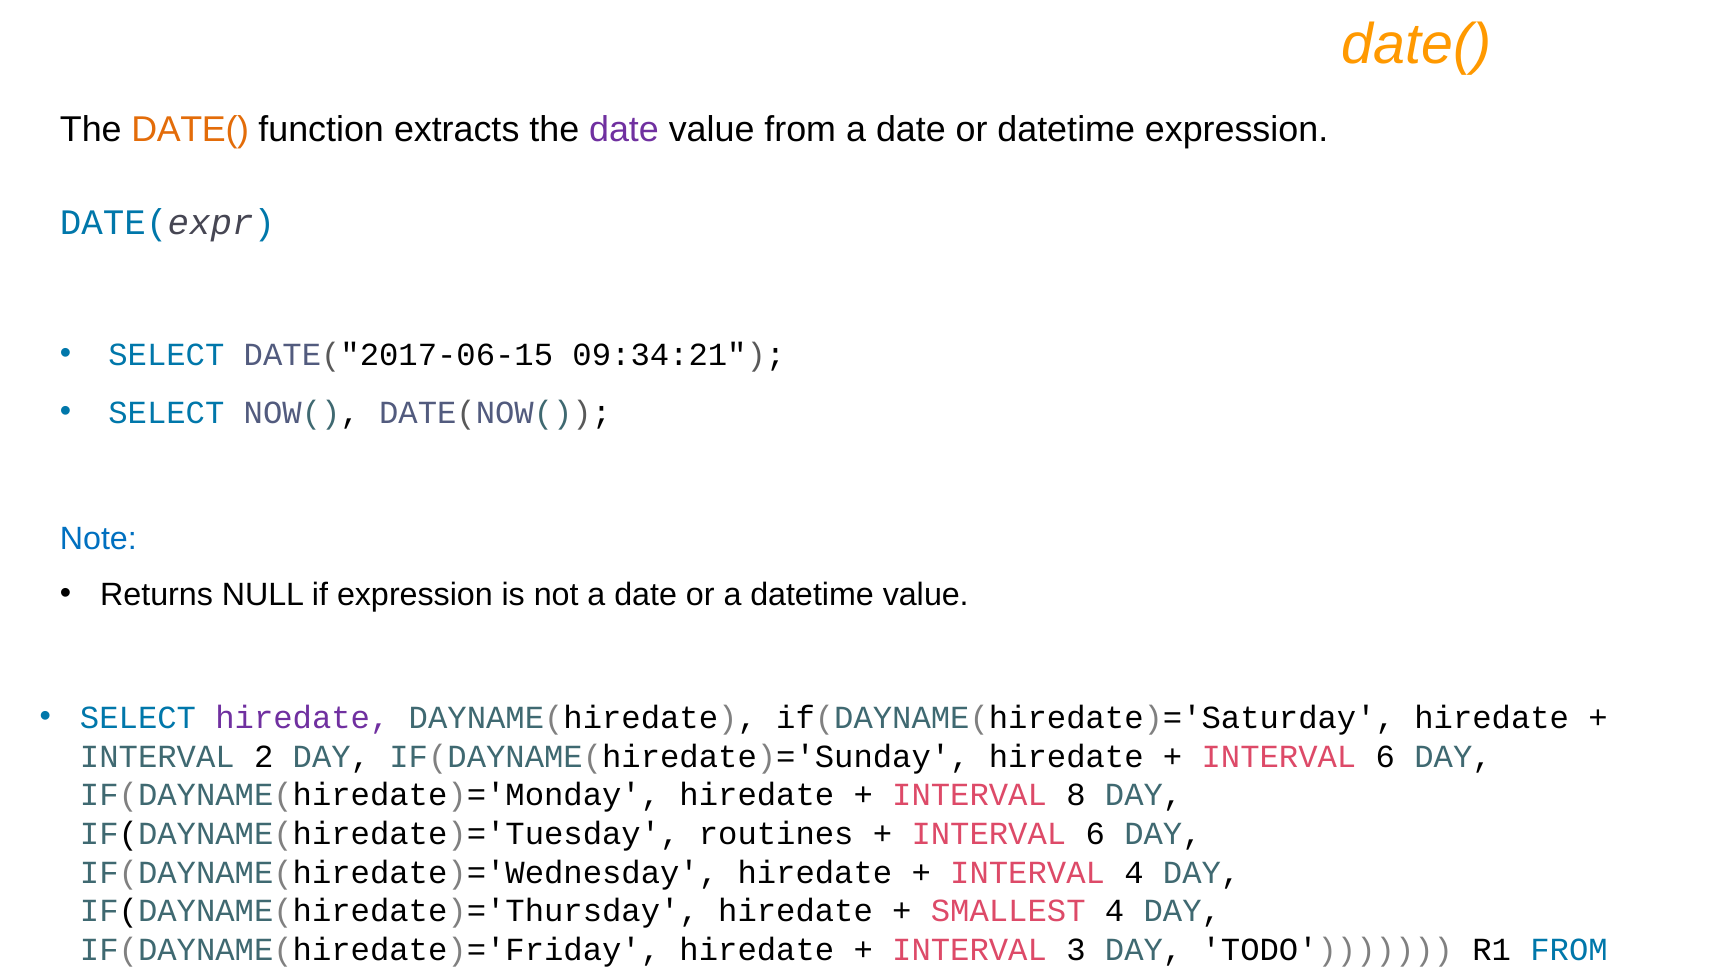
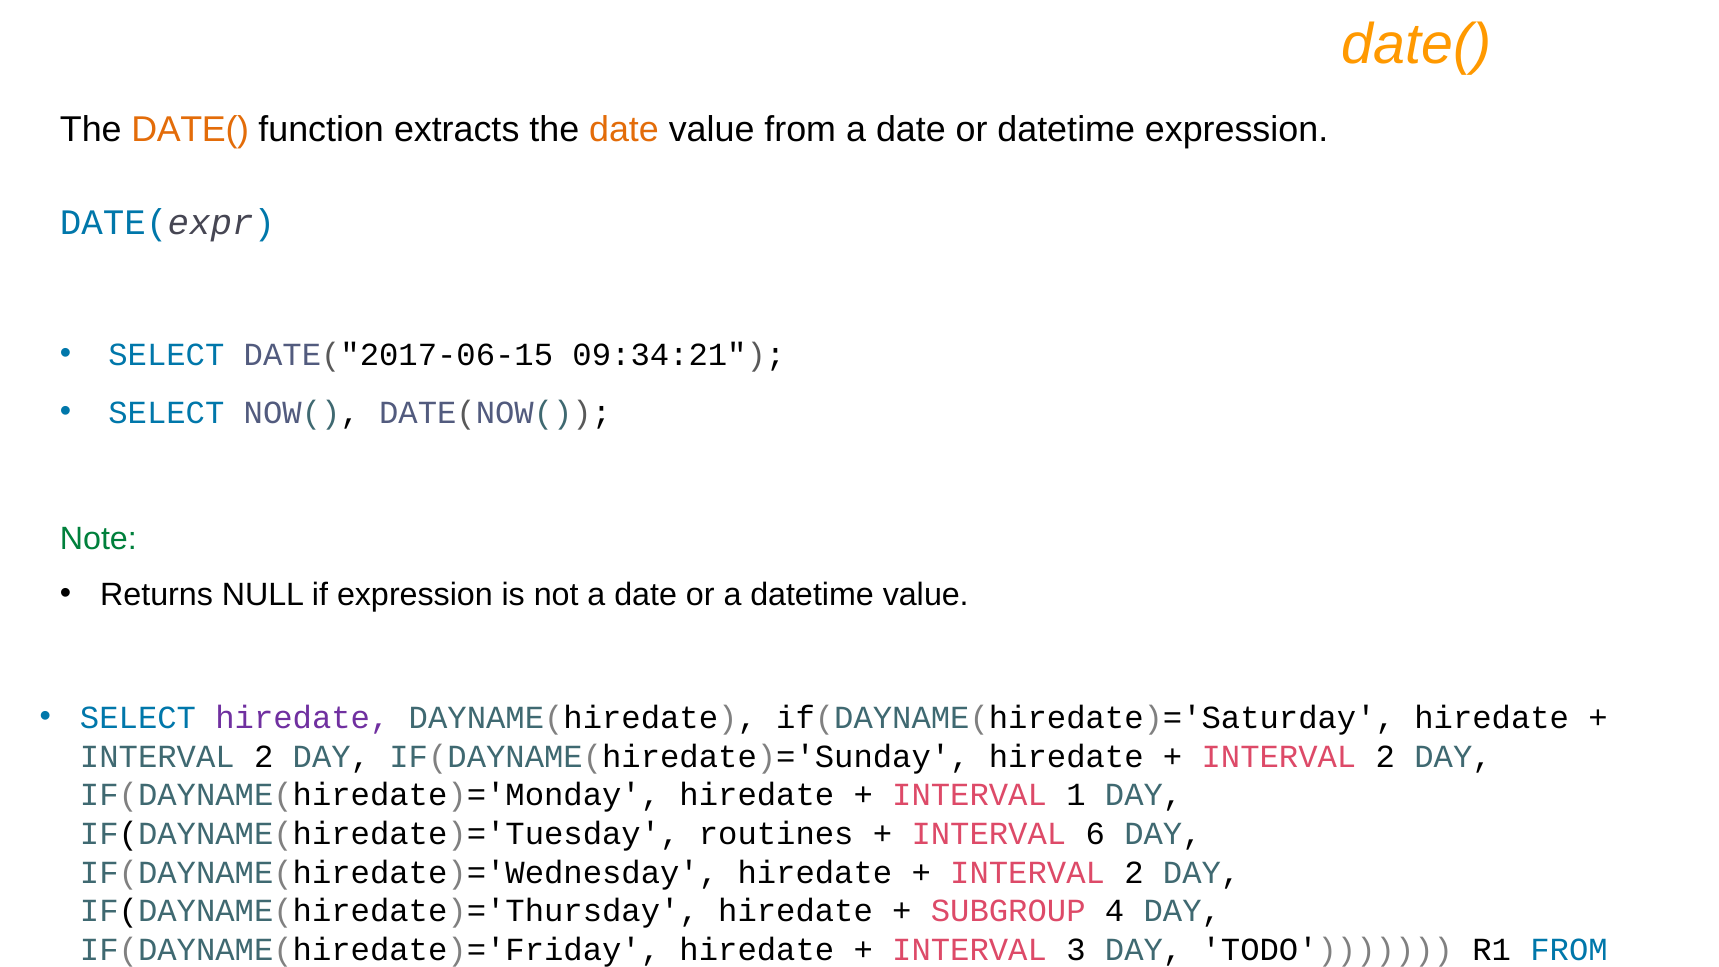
date colour: purple -> orange (624, 129)
Note colour: blue -> green (98, 539)
6: 6 -> 2 (1385, 756)
8: 8 -> 1 (1076, 795)
4: 4 -> 2 (1134, 872)
SMALLEST: SMALLEST -> SUBGROUP (1008, 911)
